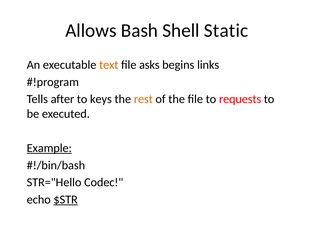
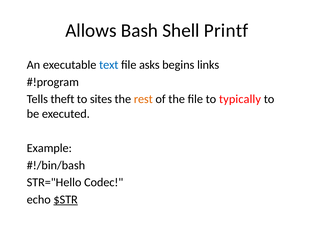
Static: Static -> Printf (226, 30)
text colour: orange -> blue (109, 65)
after: after -> theft (62, 99)
keys: keys -> sites (101, 99)
requests: requests -> typically (240, 99)
Example underline: present -> none (49, 148)
